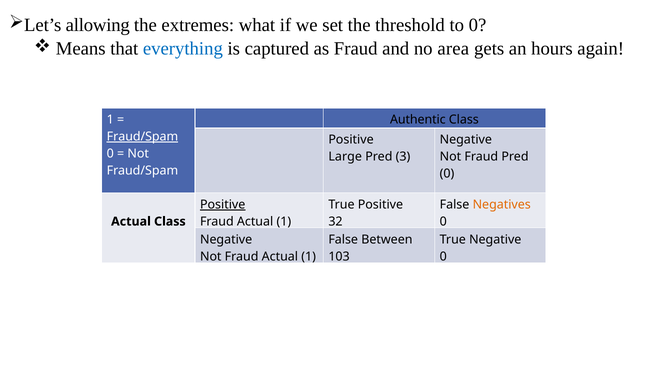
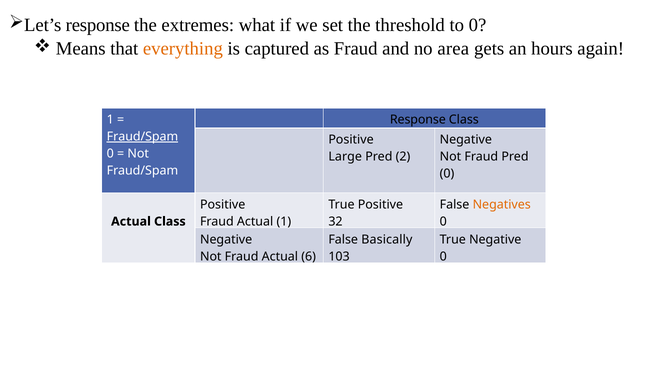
allowing: allowing -> response (98, 25)
everything colour: blue -> orange (183, 49)
Authentic: Authentic -> Response (418, 120)
3: 3 -> 2 (403, 157)
Positive underline: present -> none (223, 205)
Between: Between -> Basically (387, 239)
Not Fraud Actual 1: 1 -> 6 (309, 256)
